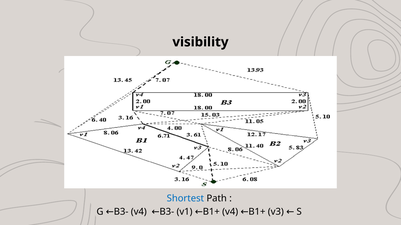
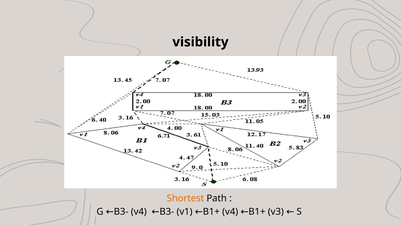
Shortest colour: blue -> orange (185, 199)
